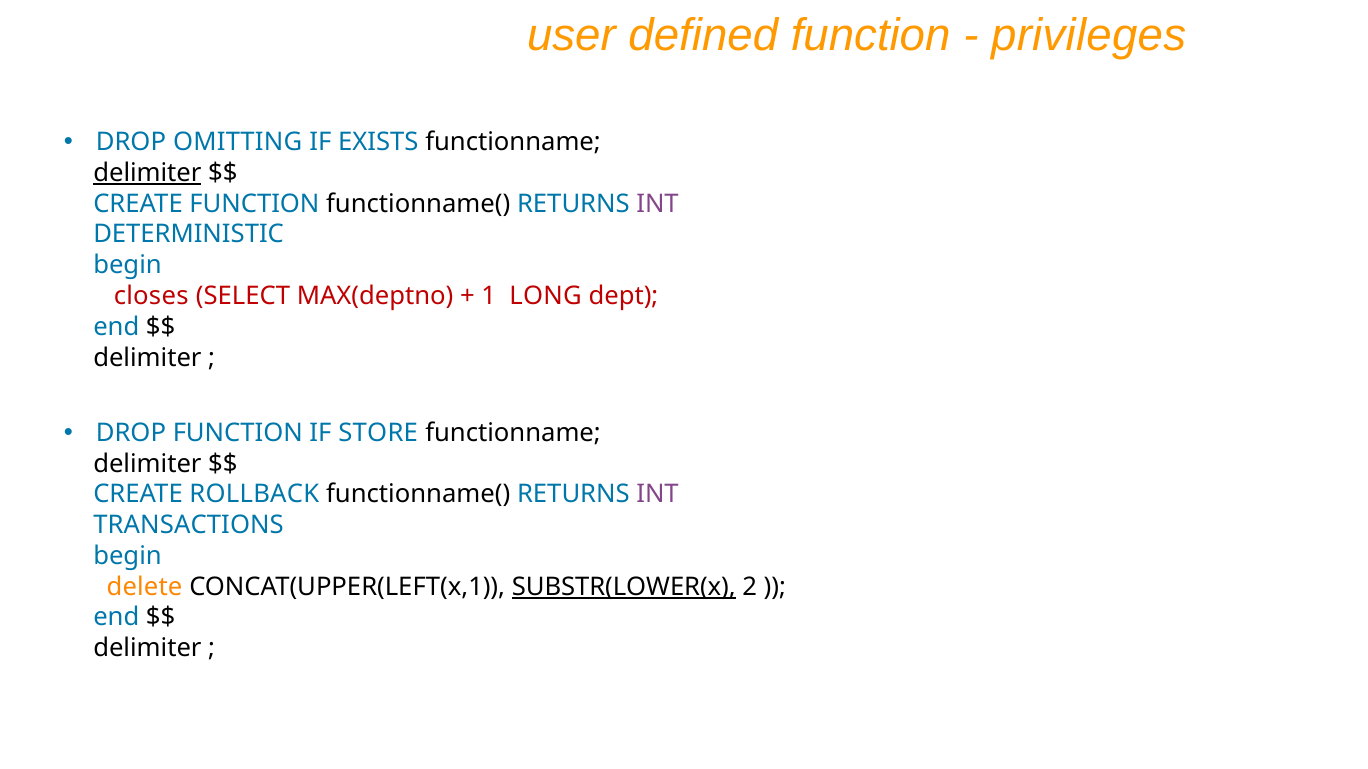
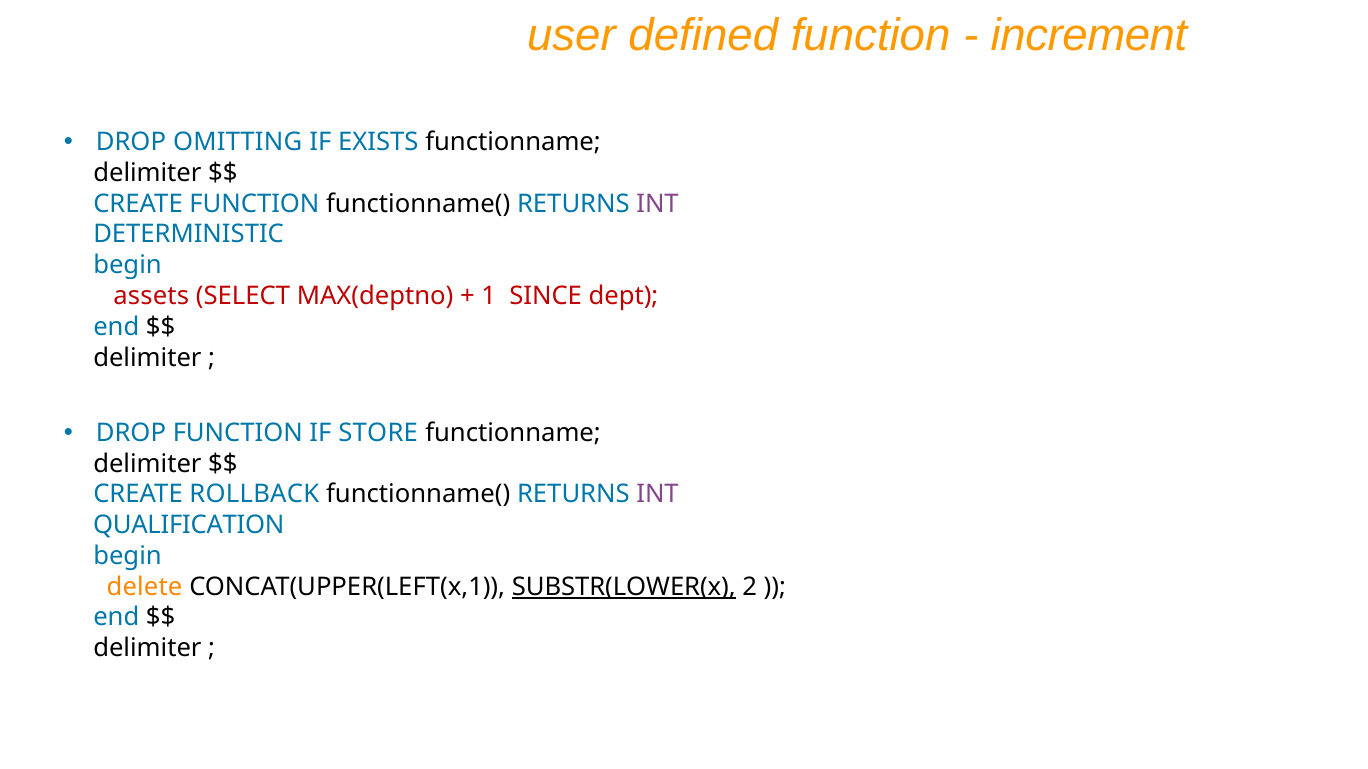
privileges: privileges -> increment (1089, 36)
delimiter underline: present -> none (147, 173)
closes: closes -> assets (151, 296)
LONG: LONG -> SINCE (546, 296)
TRANSACTIONS: TRANSACTIONS -> QUALIFICATION (189, 526)
